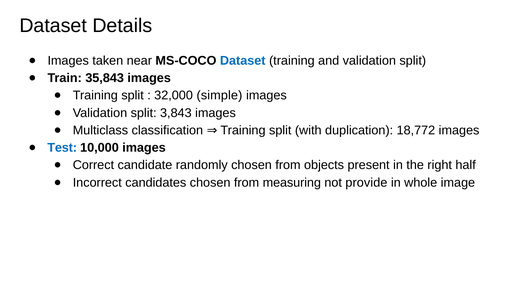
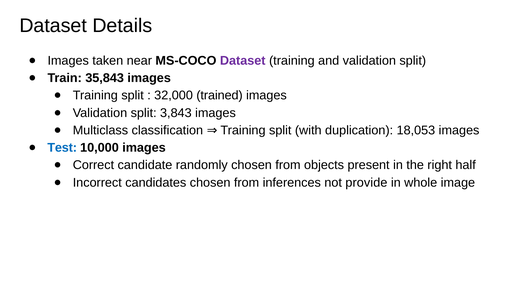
Dataset colour: blue -> purple (243, 61)
simple: simple -> trained (220, 96)
18,772: 18,772 -> 18,053 (416, 130)
measuring: measuring -> inferences (292, 183)
